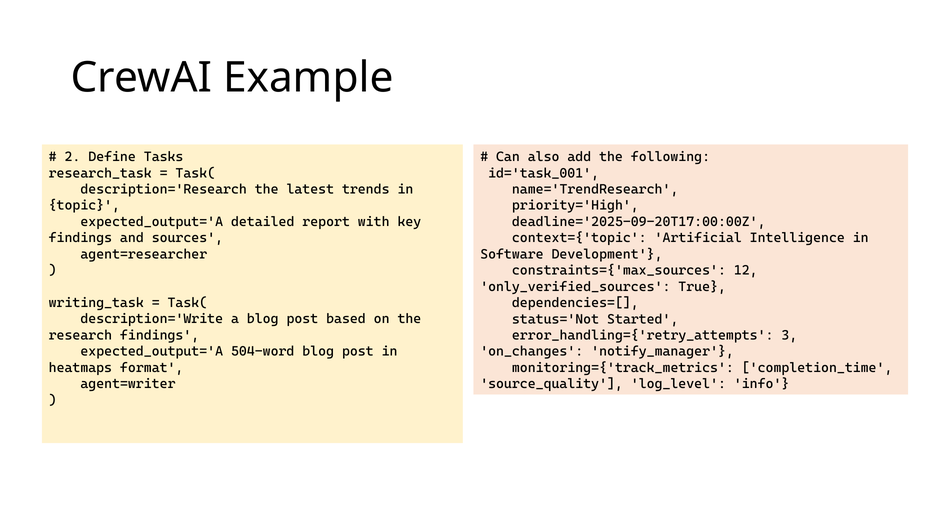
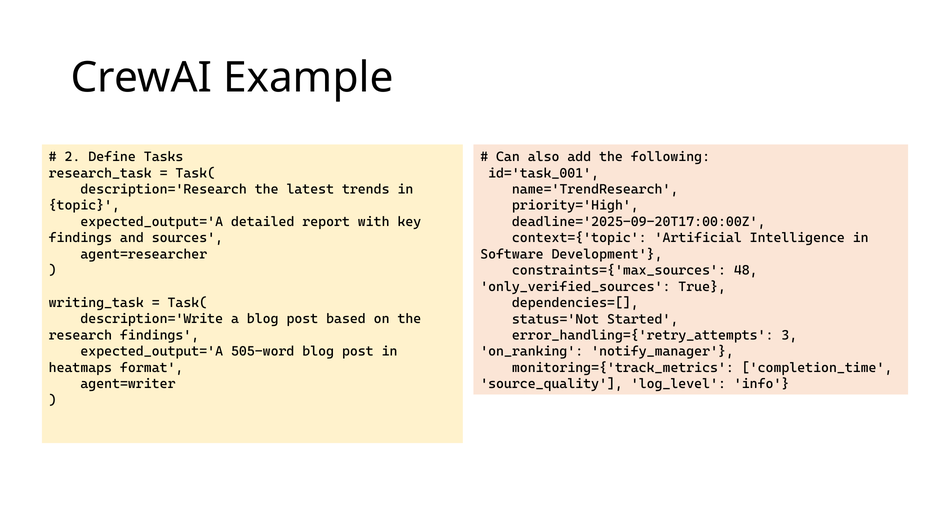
12: 12 -> 48 (746, 270)
504-word: 504-word -> 505-word (263, 351)
on_changes: on_changes -> on_ranking (532, 351)
